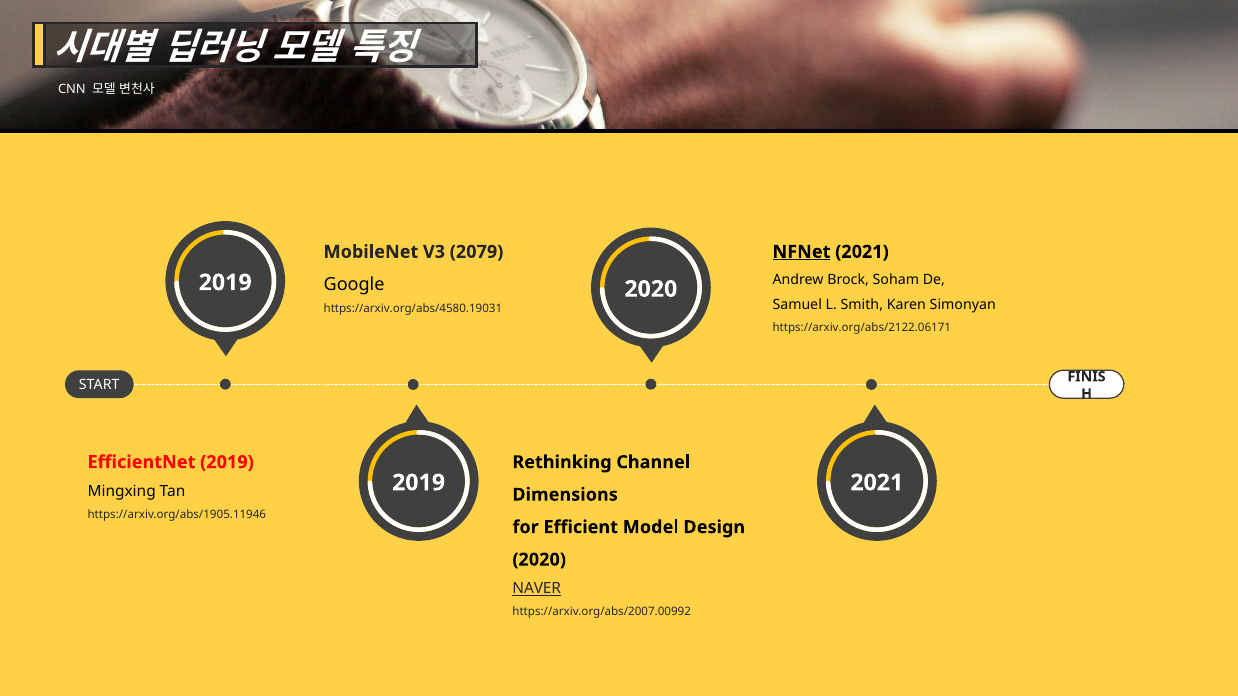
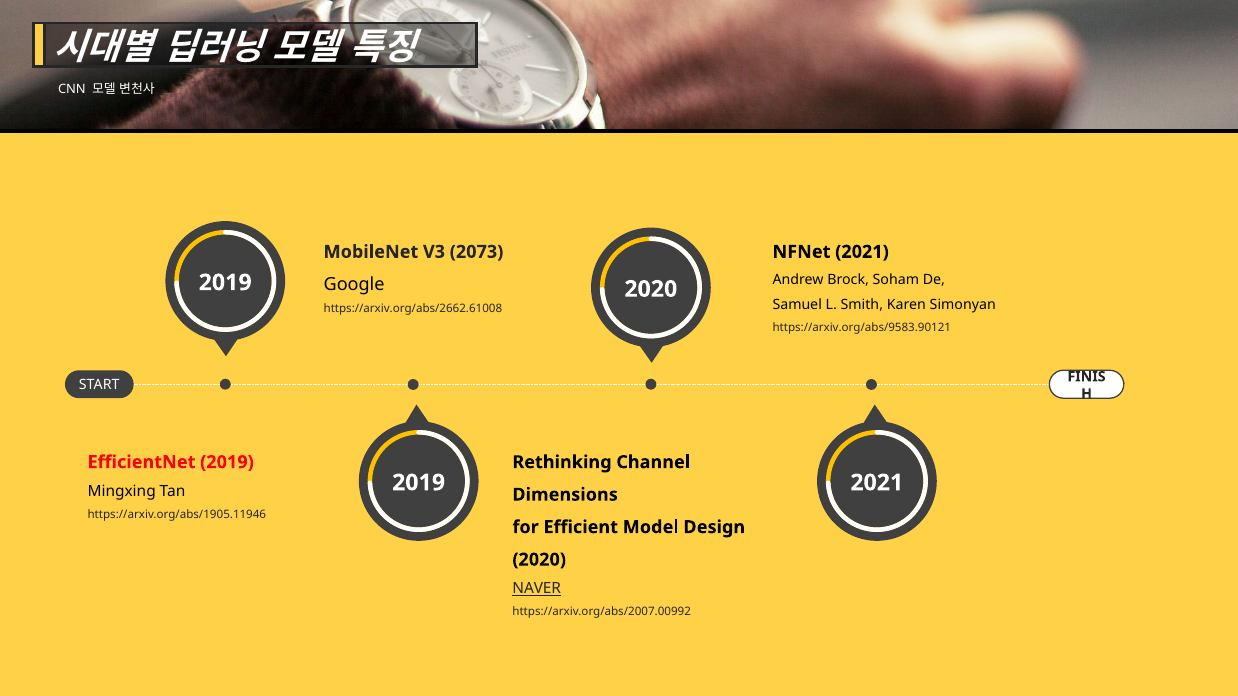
2079: 2079 -> 2073 (477, 252)
NFNet underline: present -> none (801, 252)
https://arxiv.org/abs/4580.19031: https://arxiv.org/abs/4580.19031 -> https://arxiv.org/abs/2662.61008 (413, 309)
https://arxiv.org/abs/2122.06171: https://arxiv.org/abs/2122.06171 -> https://arxiv.org/abs/9583.90121 (862, 327)
